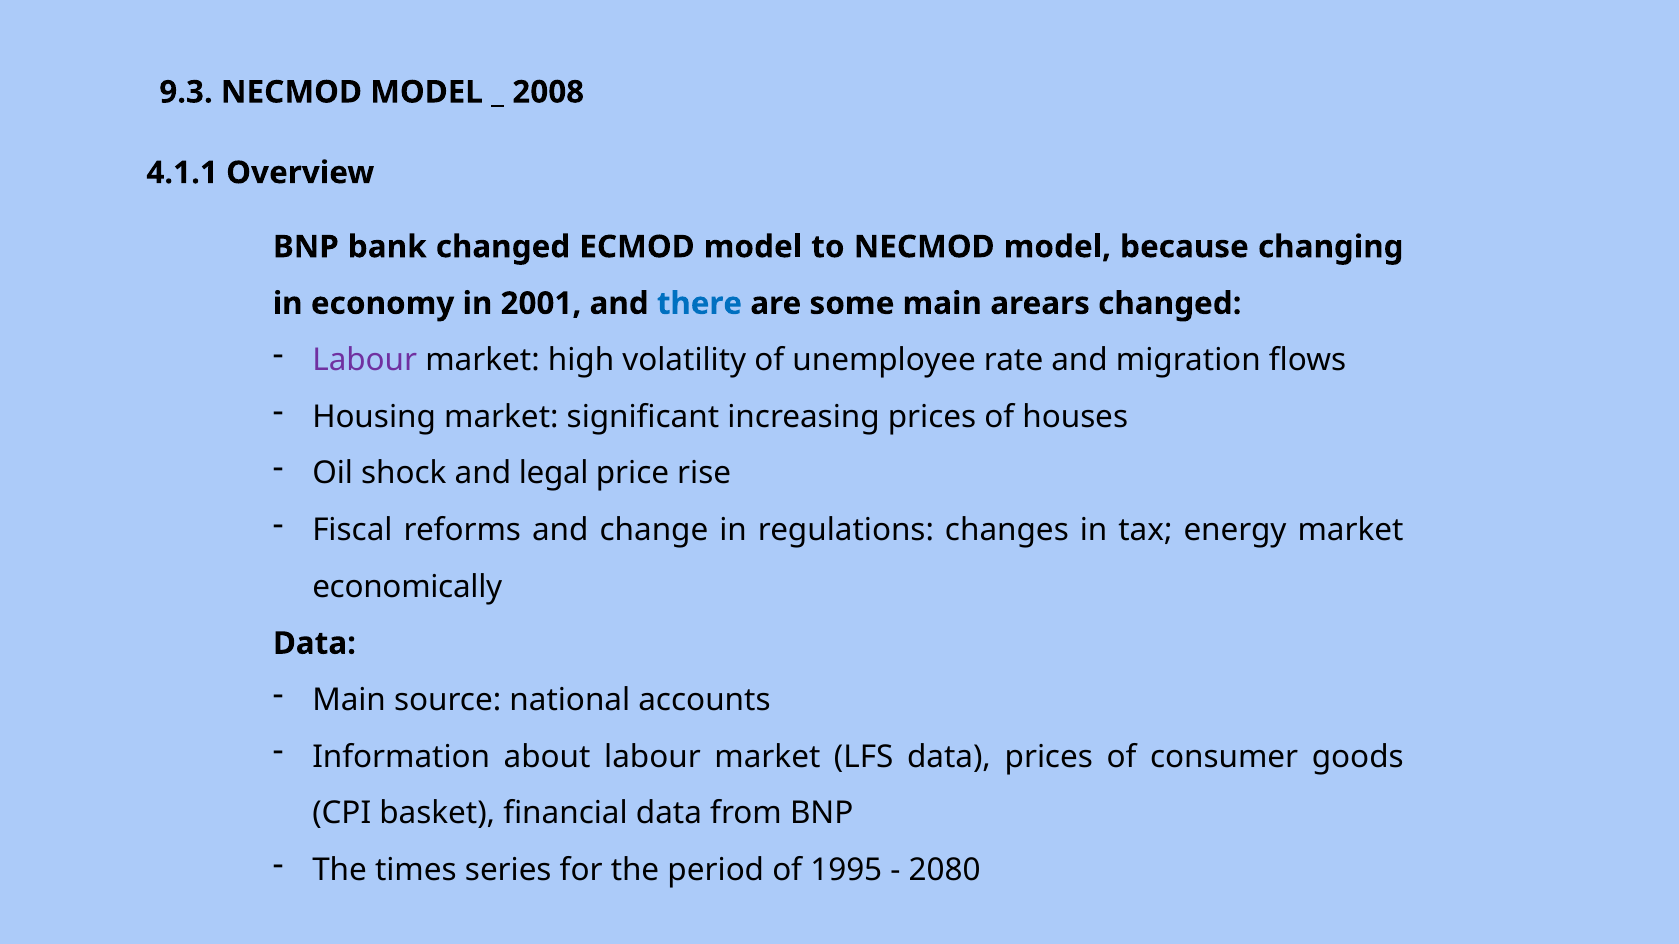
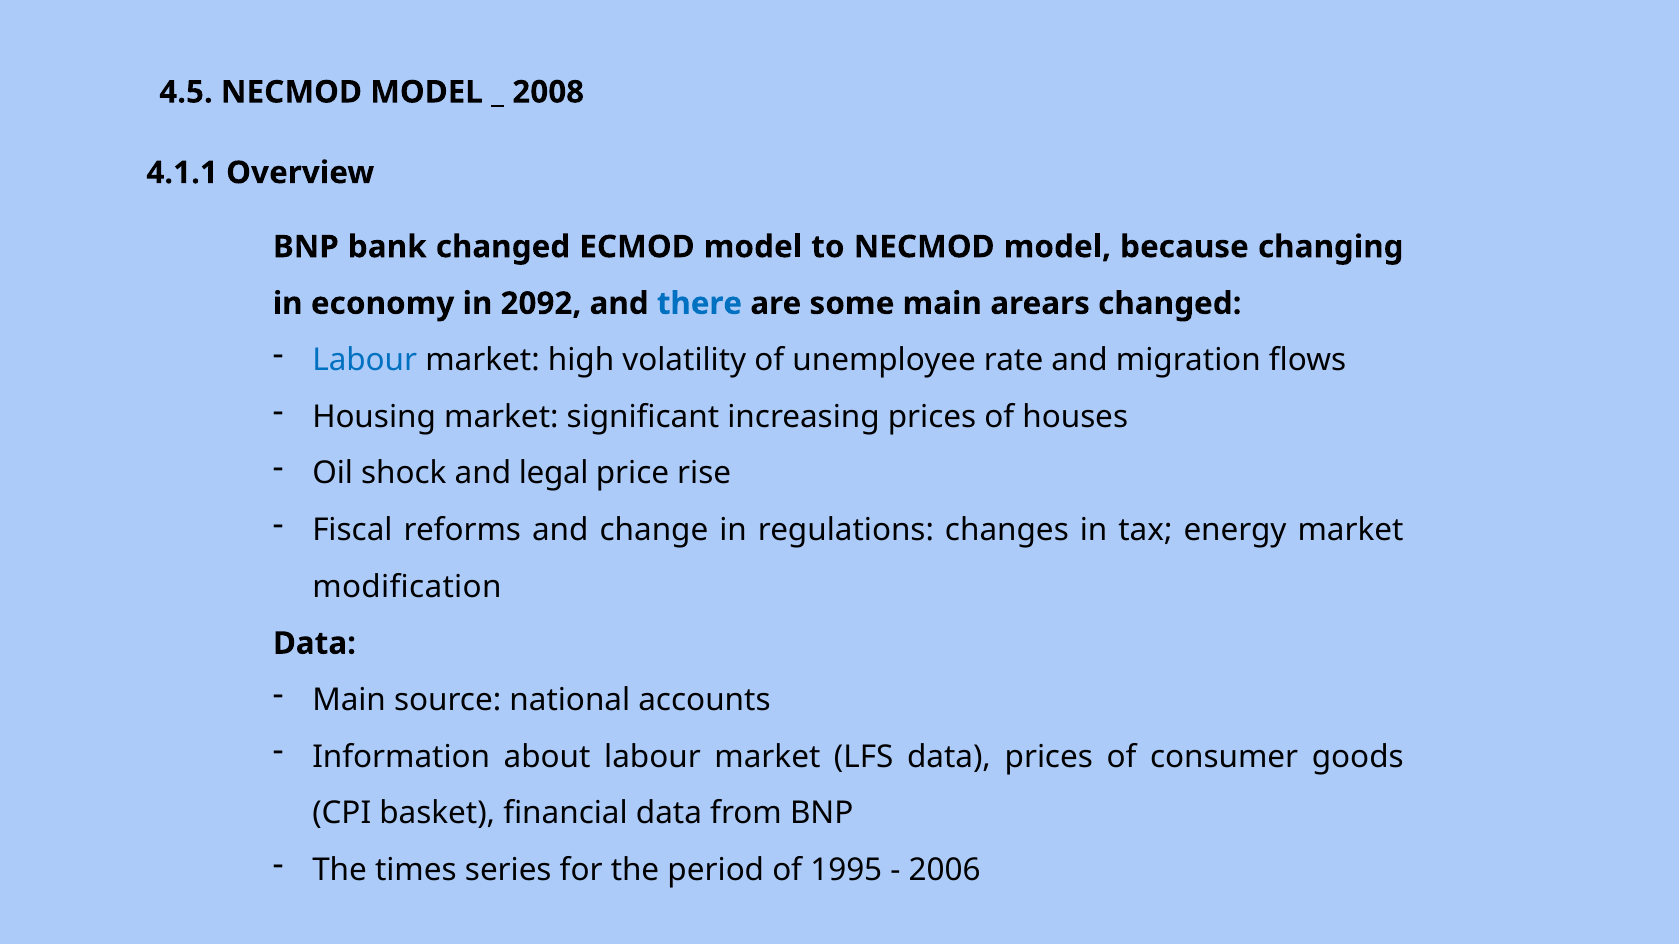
9.3: 9.3 -> 4.5 (186, 92)
2001: 2001 -> 2092 (541, 304)
Labour colour: purple -> blue (365, 360)
economically: economically -> modification (407, 587)
2080: 2080 -> 2006 (945, 870)
